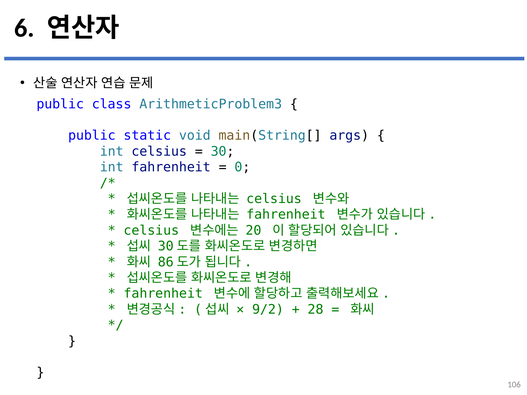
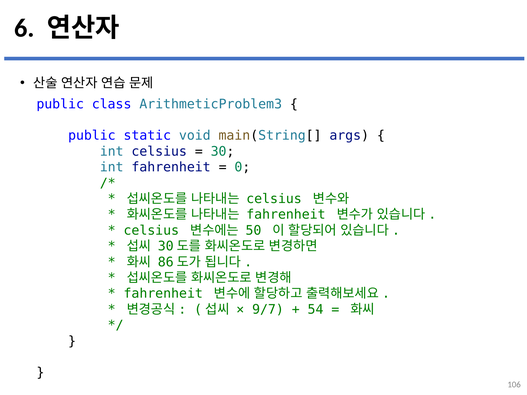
20: 20 -> 50 (253, 231)
9/2: 9/2 -> 9/7 (268, 310)
28: 28 -> 54 (316, 310)
